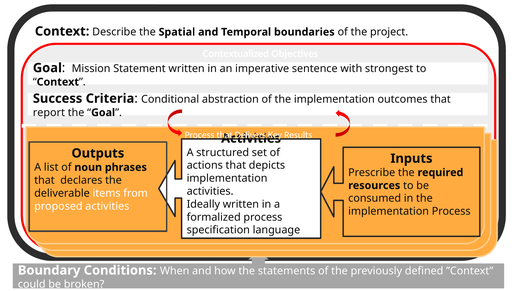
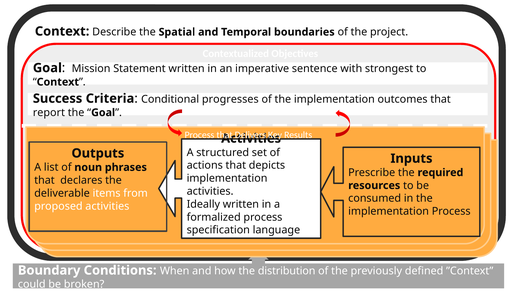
abstraction: abstraction -> progresses (230, 99)
statements: statements -> distribution (287, 271)
